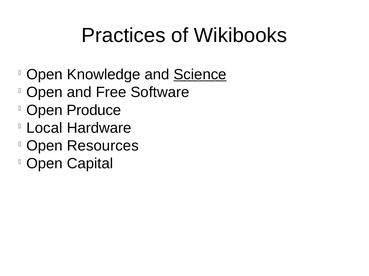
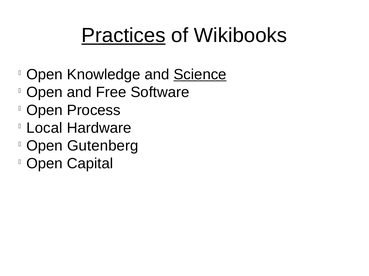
Practices underline: none -> present (124, 36)
Produce: Produce -> Process (94, 110)
Resources: Resources -> Gutenberg (103, 146)
